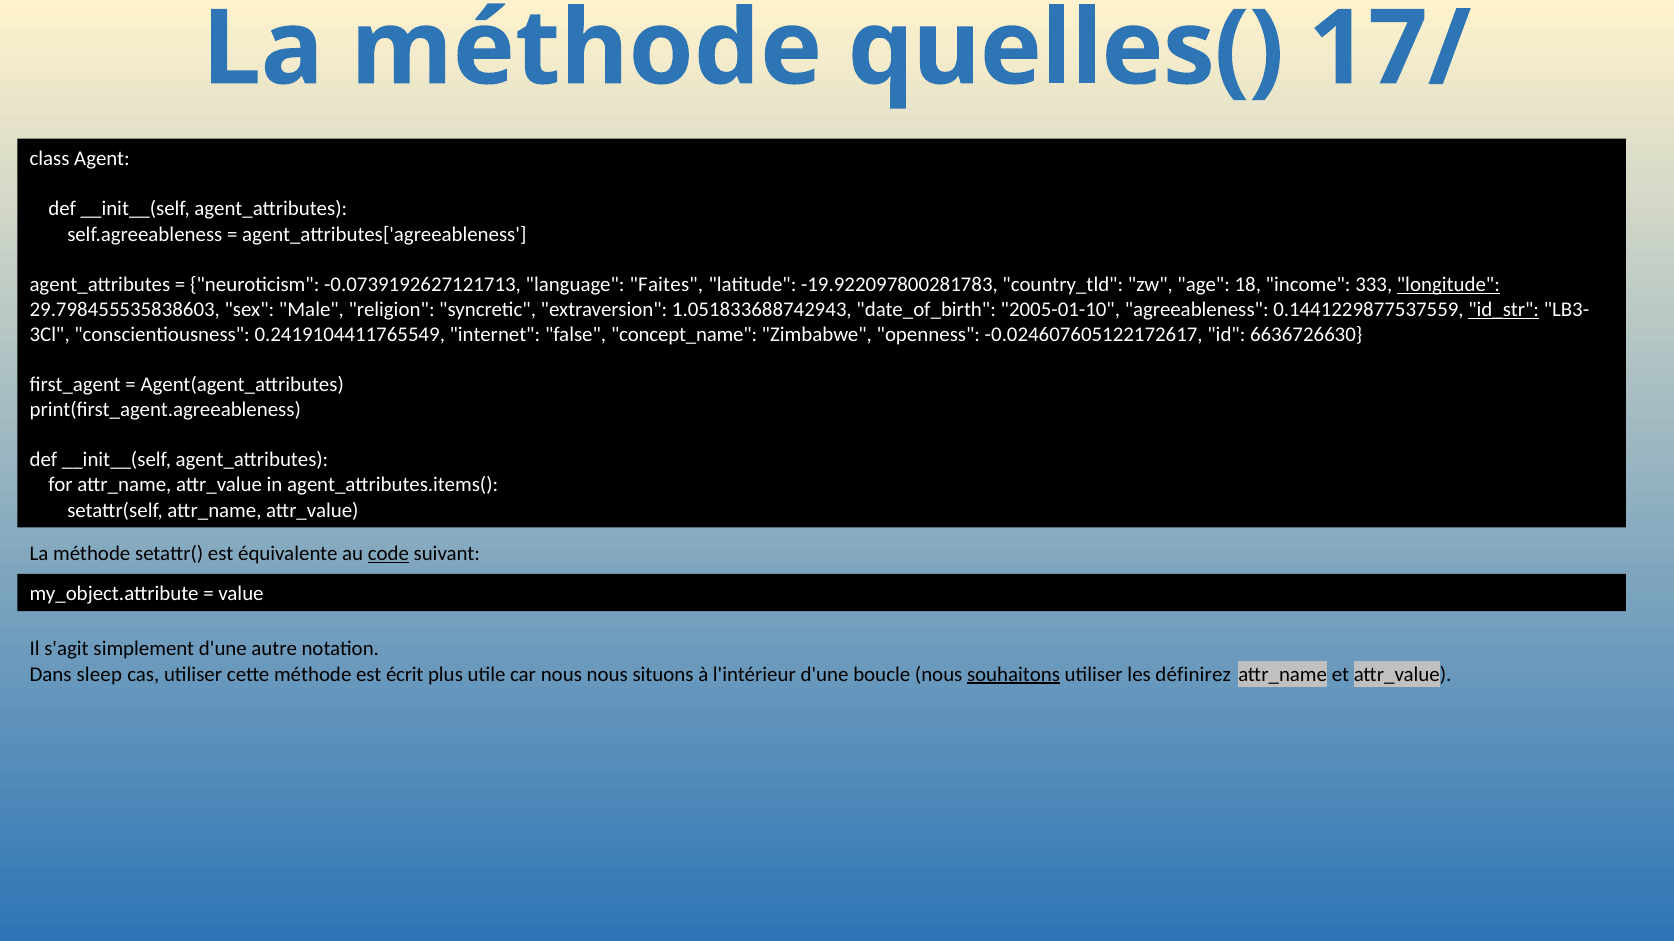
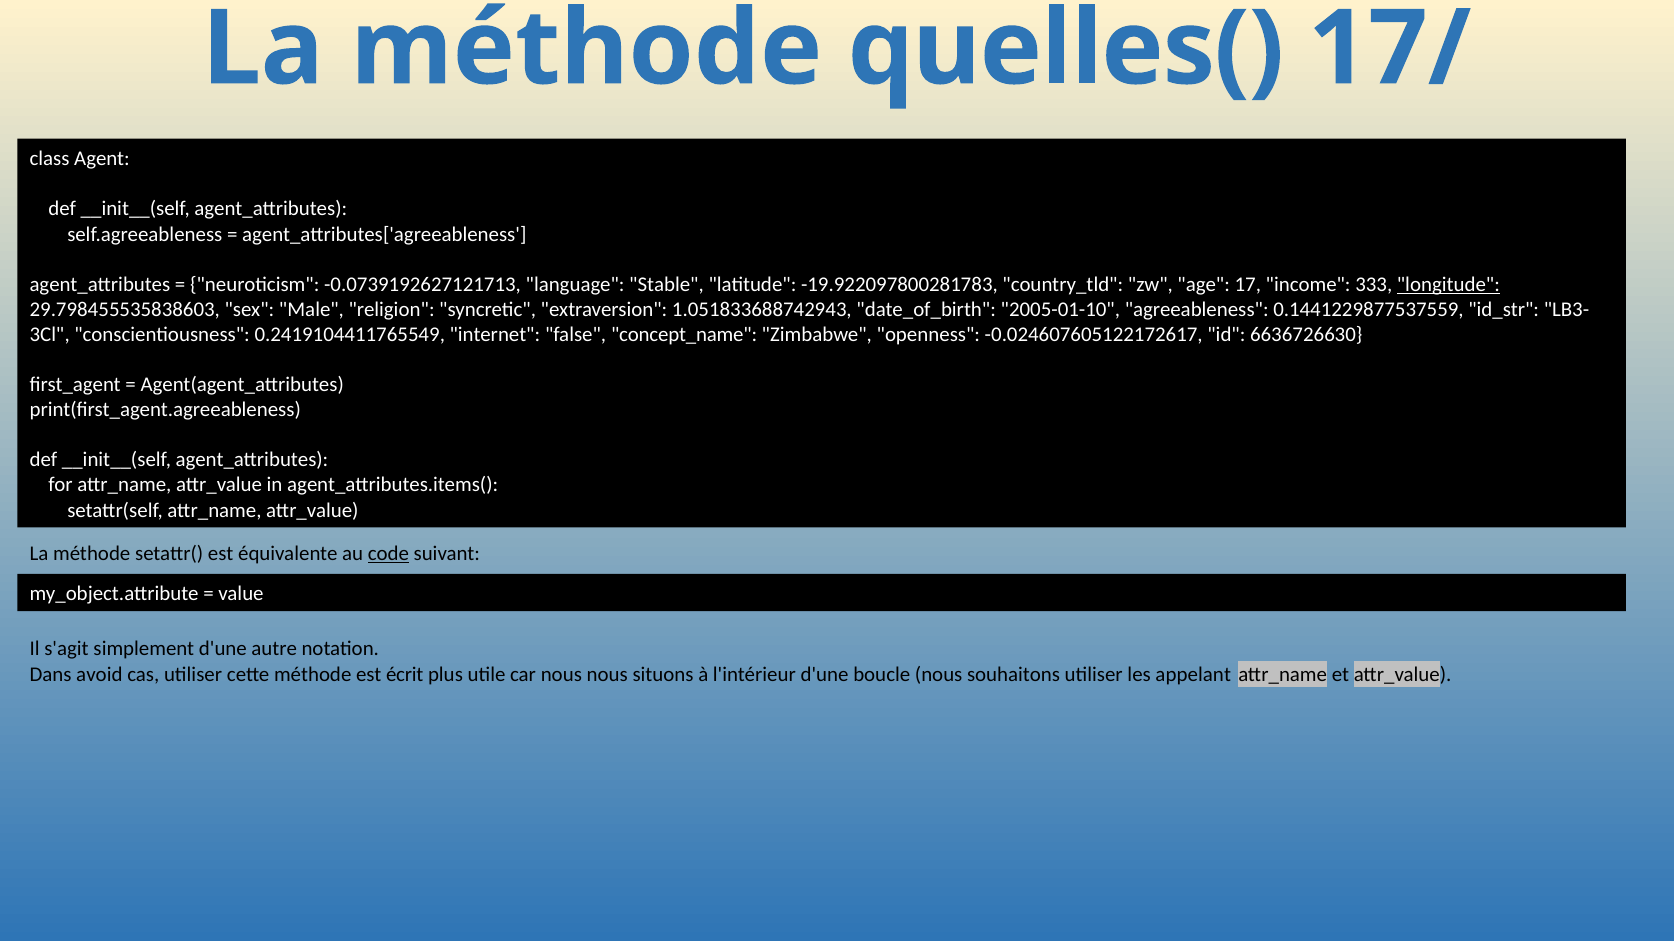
Faites: Faites -> Stable (667, 284)
18: 18 -> 17 (1248, 284)
id_str underline: present -> none (1504, 310)
sleep: sleep -> avoid (99, 675)
souhaitons underline: present -> none (1014, 675)
définirez: définirez -> appelant (1193, 675)
